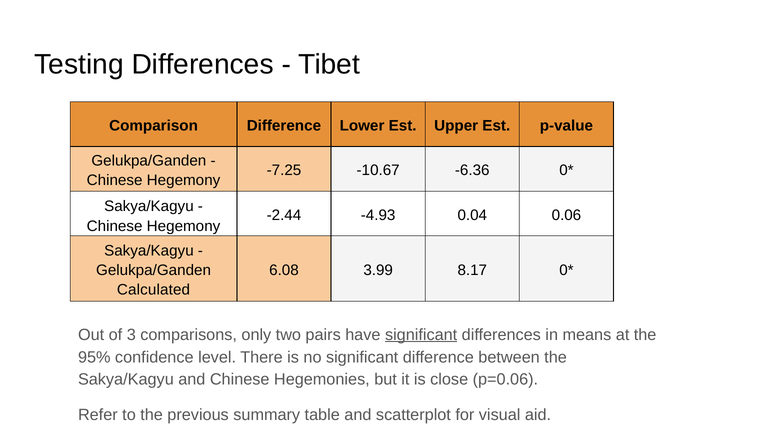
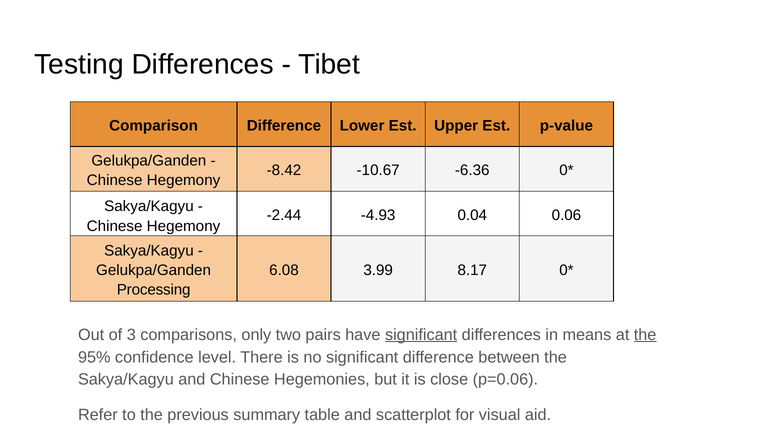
-7.25: -7.25 -> -8.42 (284, 170)
Calculated: Calculated -> Processing (154, 290)
the underline: none -> present (645, 335)
